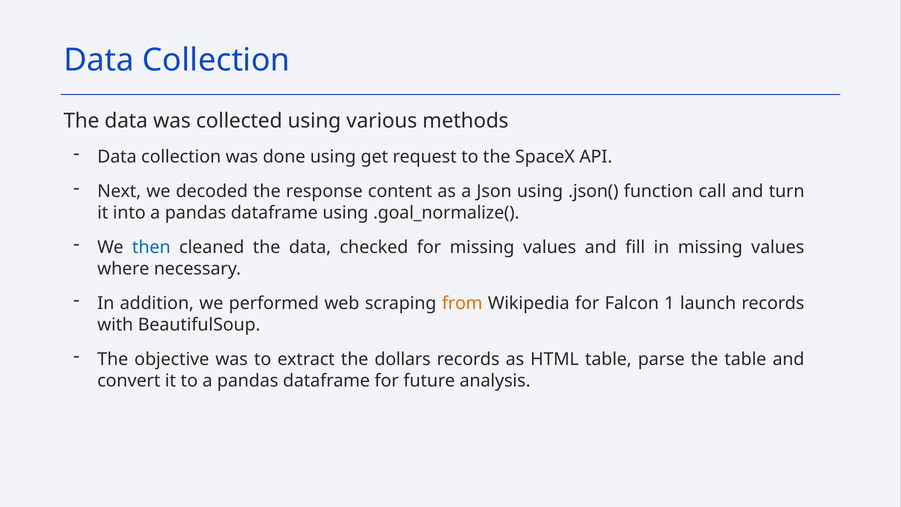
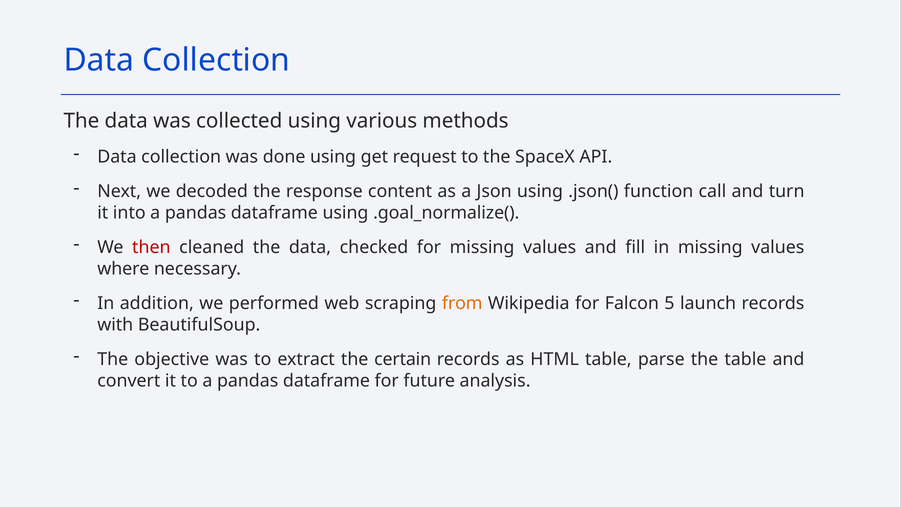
then colour: blue -> red (151, 247)
1: 1 -> 5 (669, 303)
dollars: dollars -> certain (403, 359)
